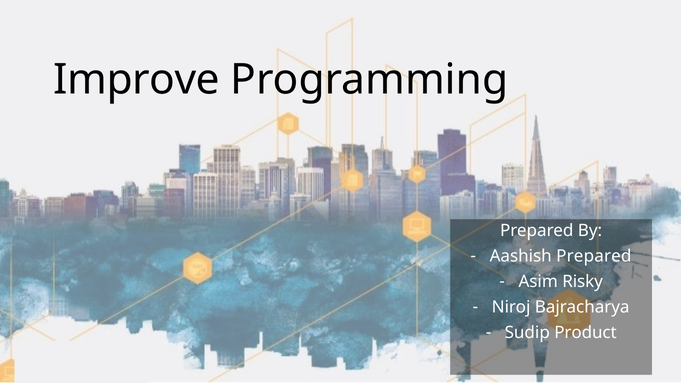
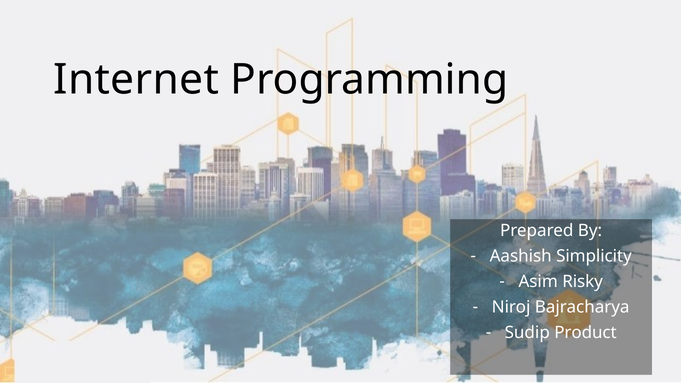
Improve: Improve -> Internet (136, 79)
Aashish Prepared: Prepared -> Simplicity (594, 256)
